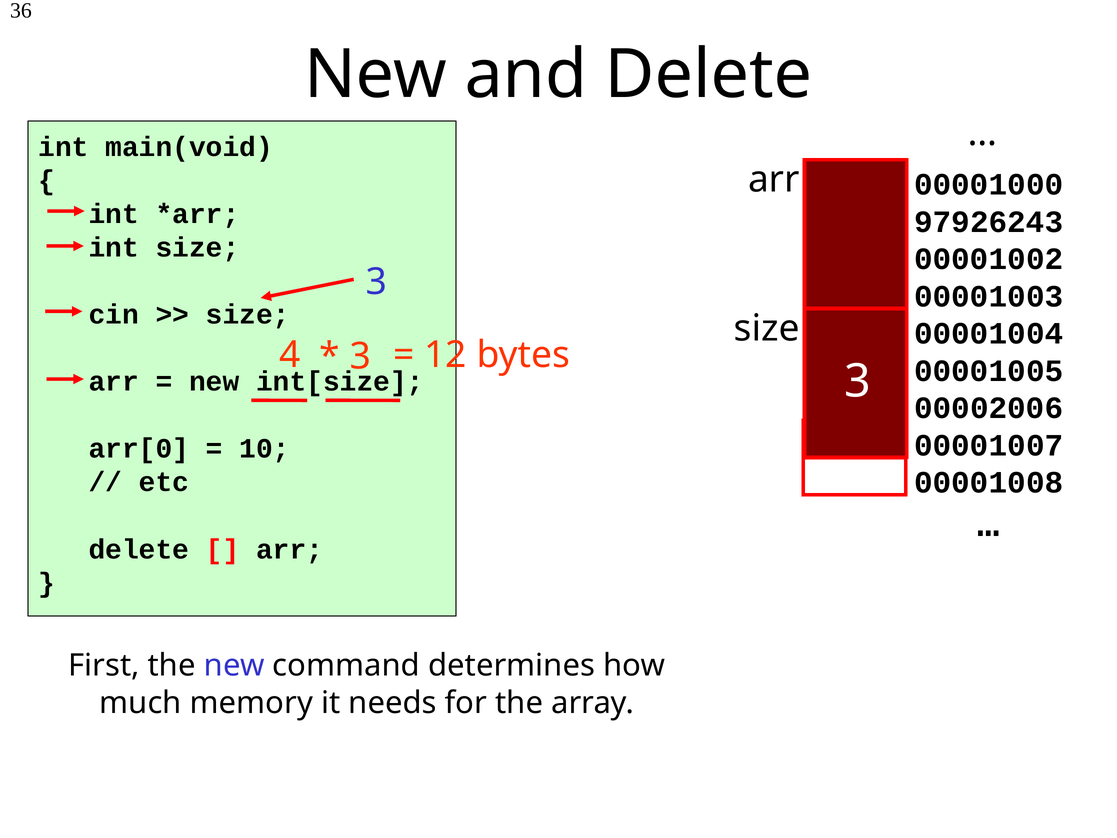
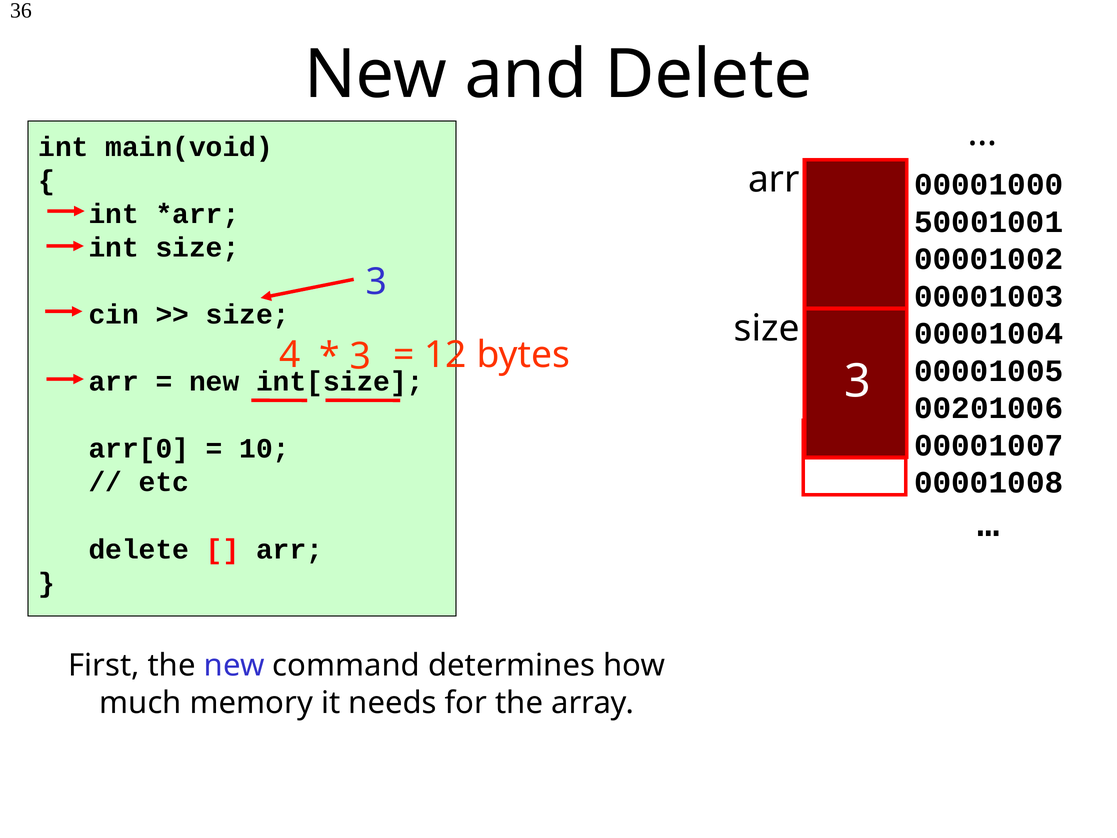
97926243: 97926243 -> 50001001 (989, 222)
00002006: 00002006 -> 00201006 (989, 408)
